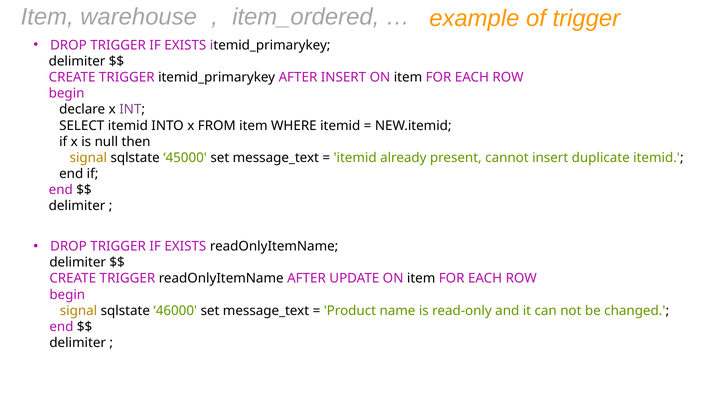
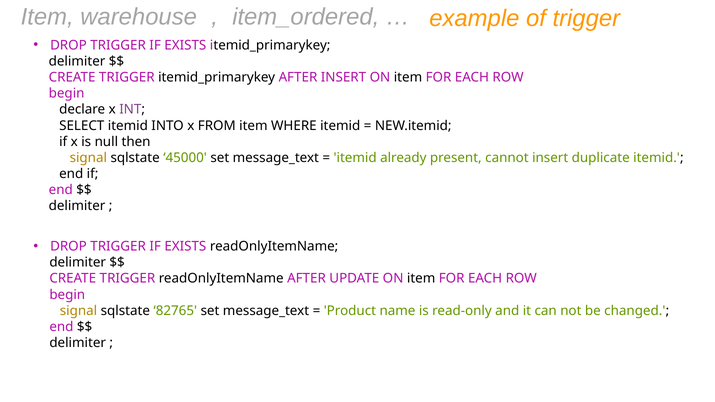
46000: 46000 -> 82765 (175, 311)
